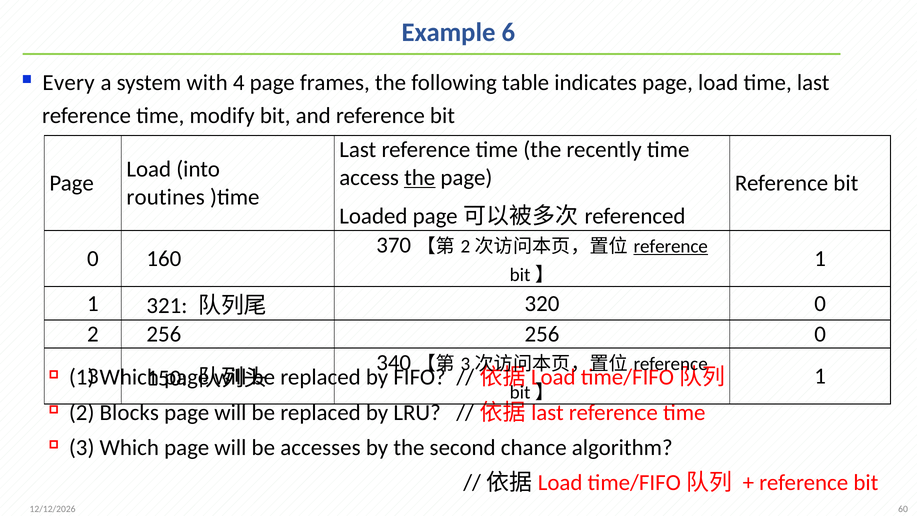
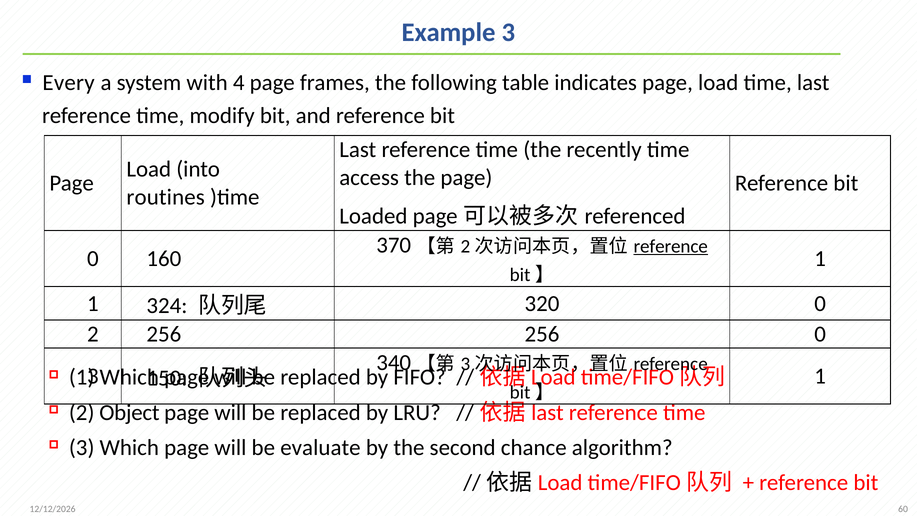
Example 6: 6 -> 3 (509, 32)
the underline: present -> none (420, 178)
321: 321 -> 324 (167, 306)
Blocks: Blocks -> Object (129, 412)
accesses: accesses -> evaluate (320, 447)
